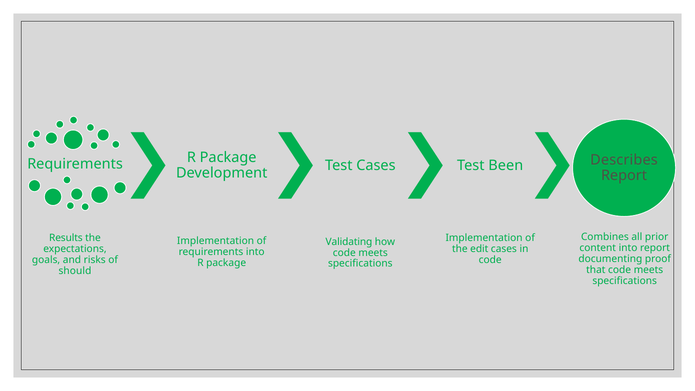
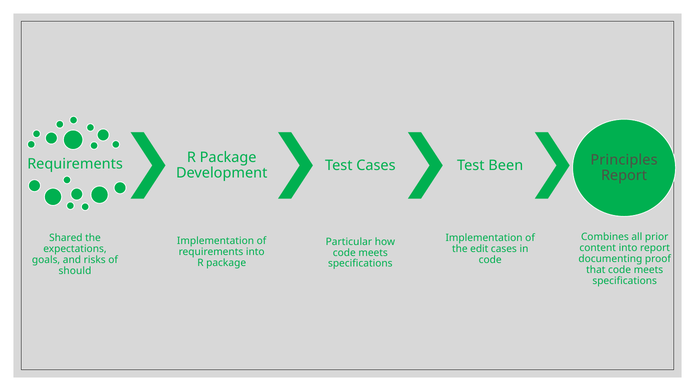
Describes: Describes -> Principles (624, 160)
Results: Results -> Shared (66, 238)
Validating: Validating -> Particular (349, 242)
